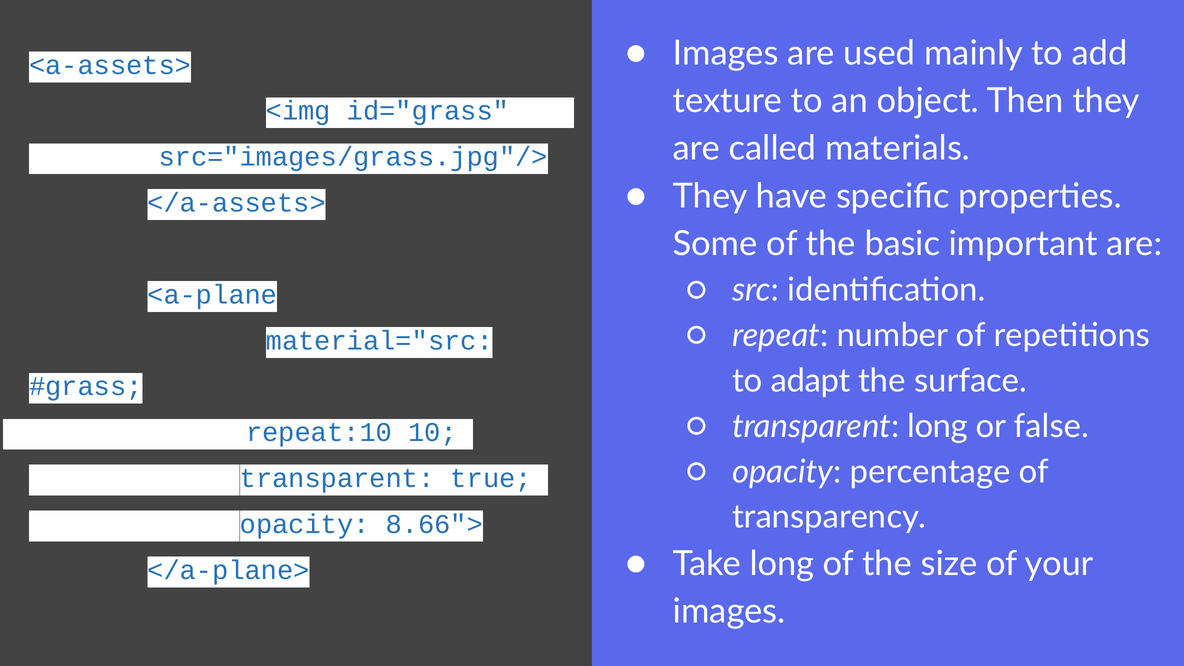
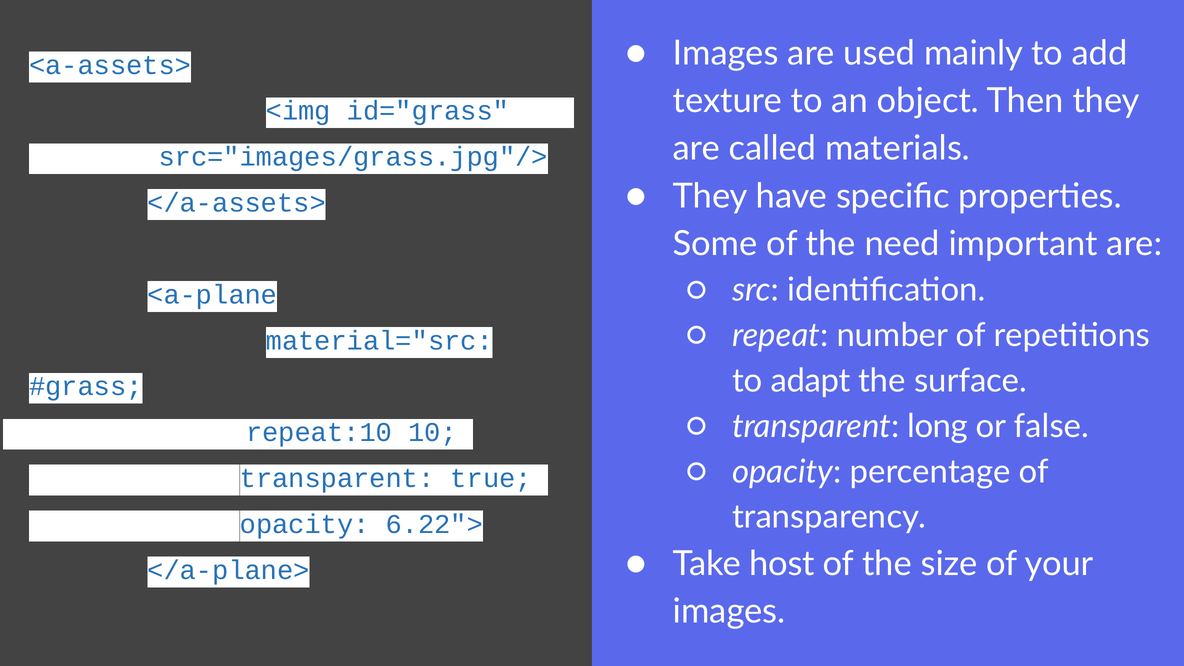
basic: basic -> need (902, 244)
8.66">: 8.66"> -> 6.22"> (434, 524)
Take long: long -> host (782, 564)
